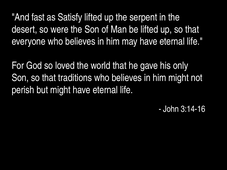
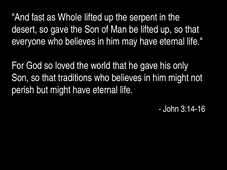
Satisfy: Satisfy -> Whole (70, 17)
so were: were -> gave (59, 29)
